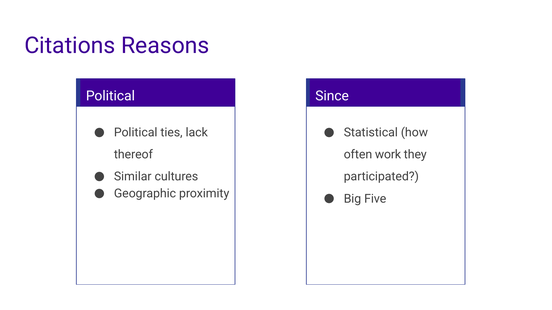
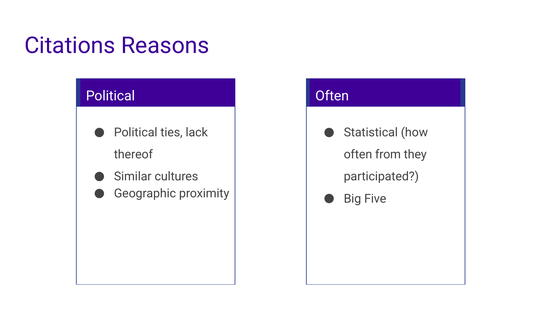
Since: Since -> Often (332, 96)
work: work -> from (388, 155)
